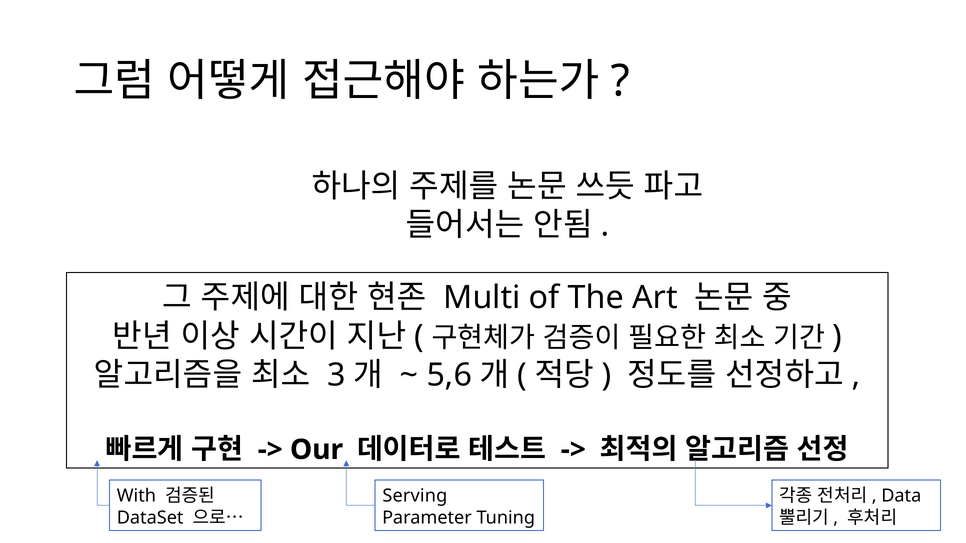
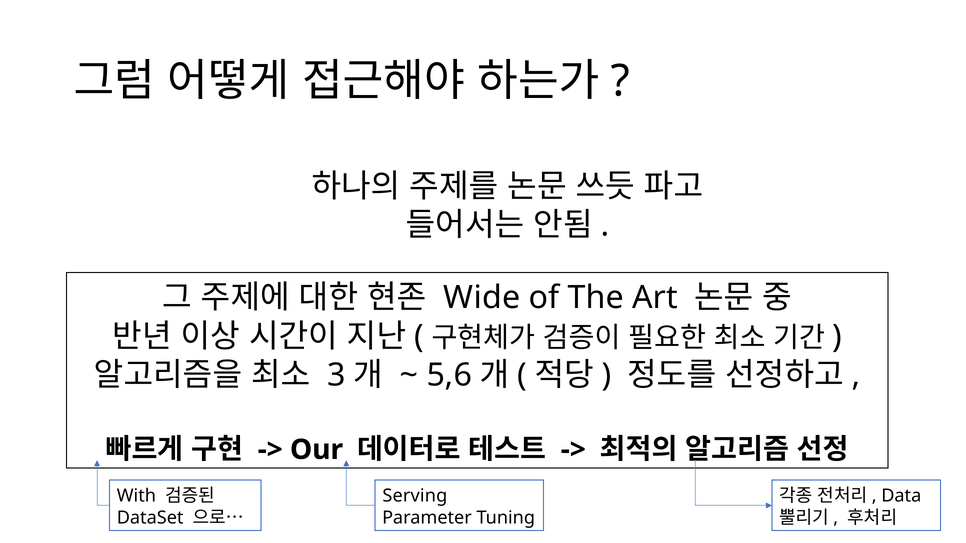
Multi: Multi -> Wide (482, 298)
